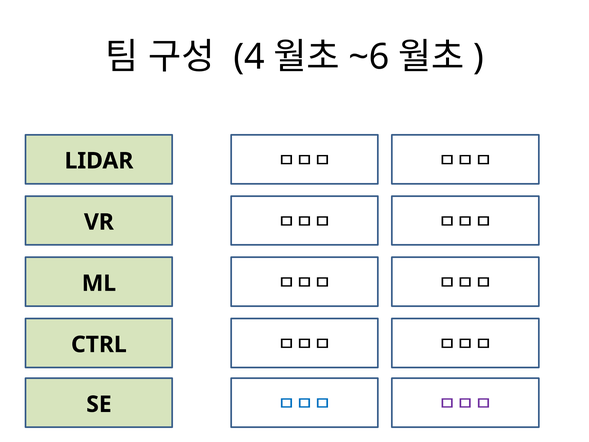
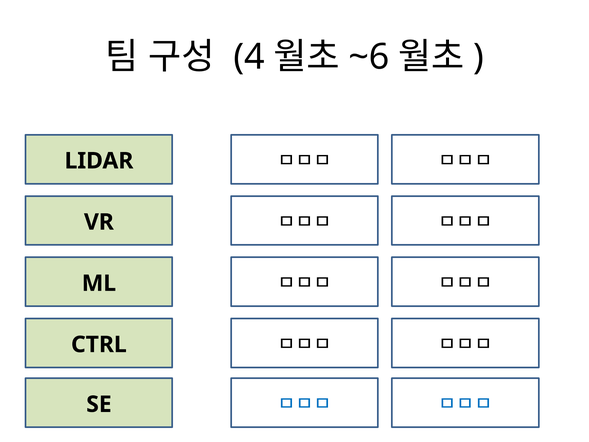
ㅁㅁㅁ colour: purple -> blue (465, 404)
